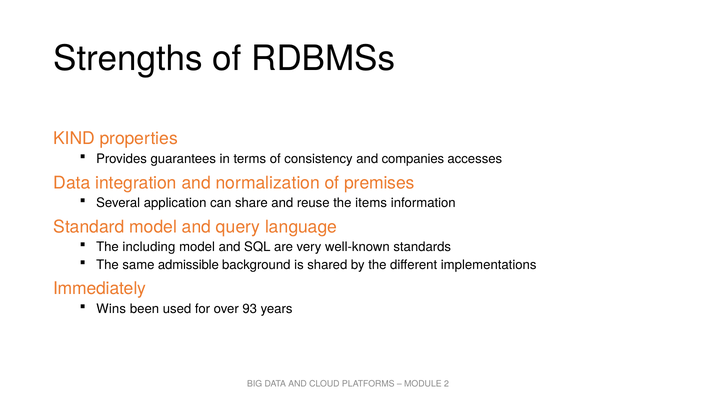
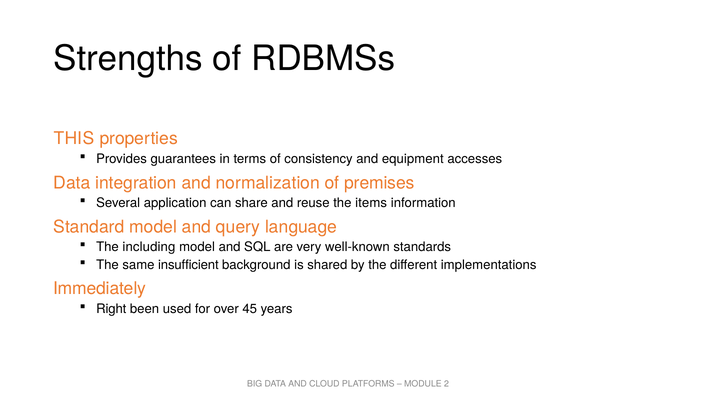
KIND: KIND -> THIS (74, 139)
companies: companies -> equipment (413, 159)
admissible: admissible -> insufficient (188, 265)
Wins: Wins -> Right (111, 309)
93: 93 -> 45 (250, 309)
